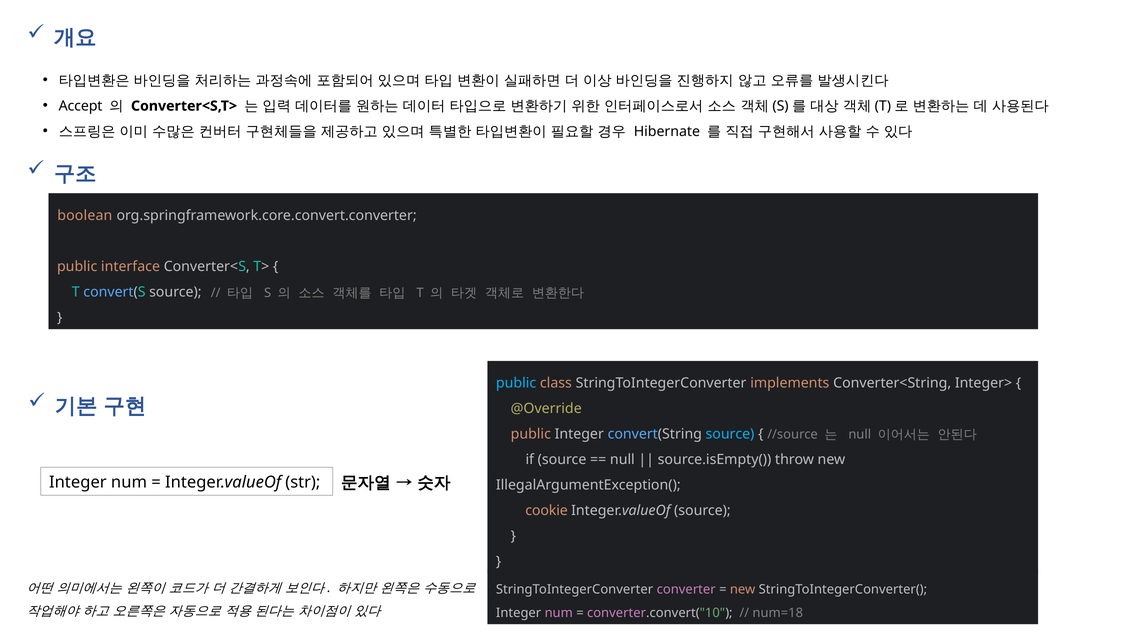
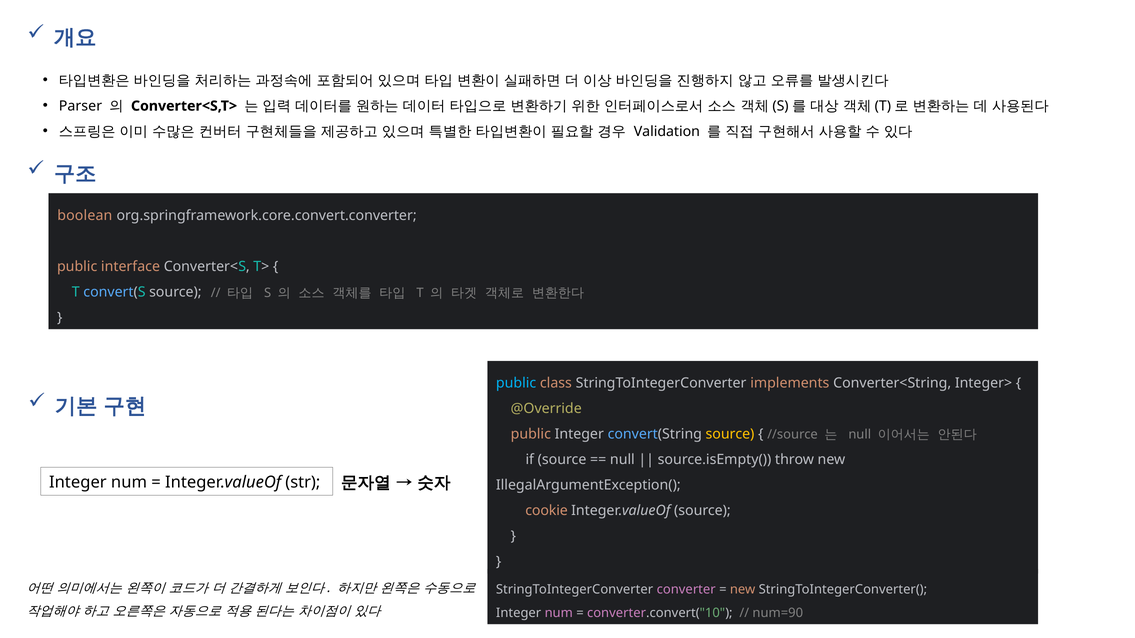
Accept: Accept -> Parser (80, 106)
Hibernate: Hibernate -> Validation (667, 132)
source colour: light blue -> yellow (730, 434)
num=18: num=18 -> num=90 (778, 613)
